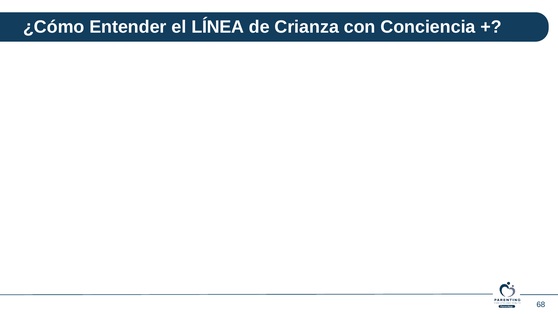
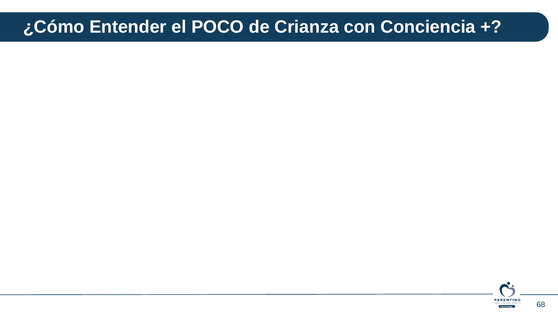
LÍNEA: LÍNEA -> POCO (218, 27)
